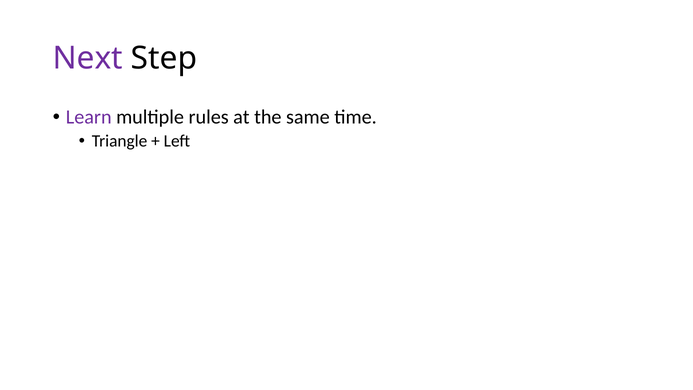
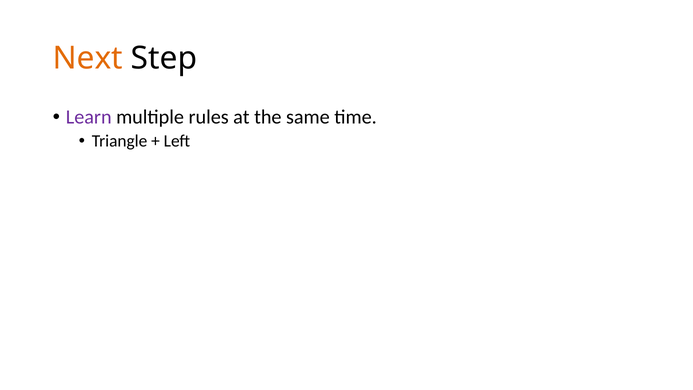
Next colour: purple -> orange (88, 58)
